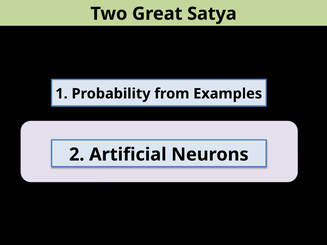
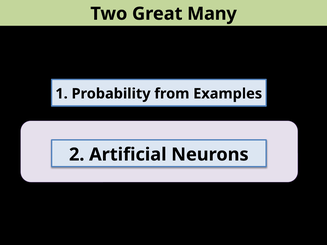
Satya: Satya -> Many (212, 14)
